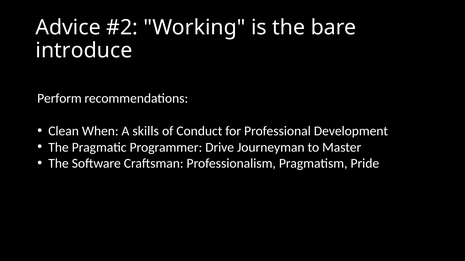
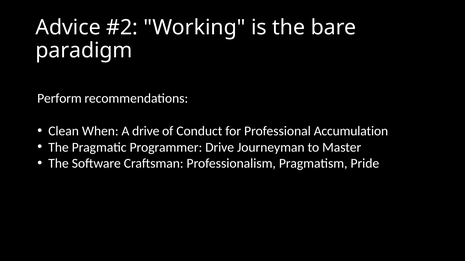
introduce: introduce -> paradigm (84, 51)
A skills: skills -> drive (146, 131)
Development: Development -> Accumulation (351, 131)
